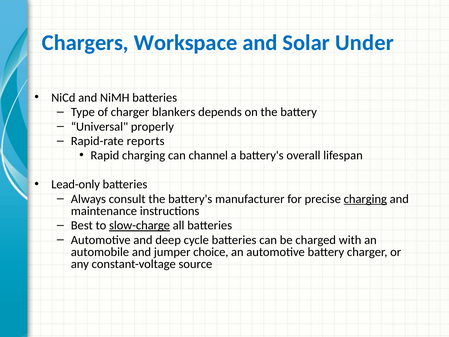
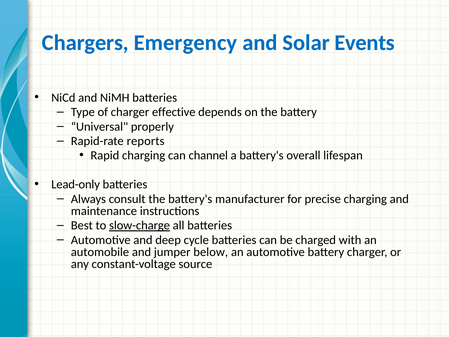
Workspace: Workspace -> Emergency (185, 43)
Under: Under -> Events (365, 43)
blankers: blankers -> effective (174, 112)
charging underline: present -> none (365, 199)
choice: choice -> below (211, 252)
